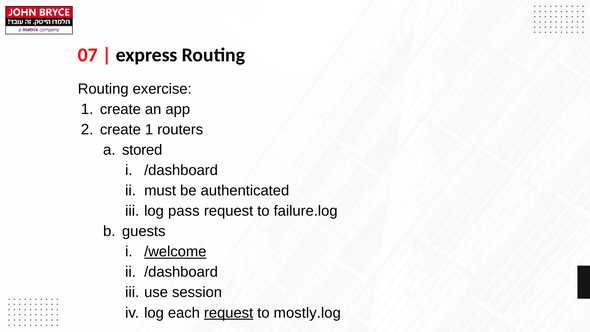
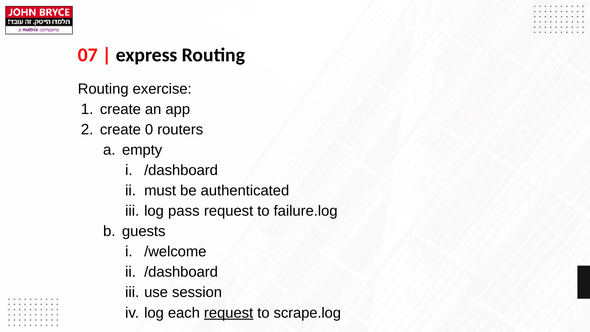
create 1: 1 -> 0 (149, 130)
stored: stored -> empty (142, 150)
/welcome underline: present -> none (175, 252)
mostly.log: mostly.log -> scrape.log (307, 313)
